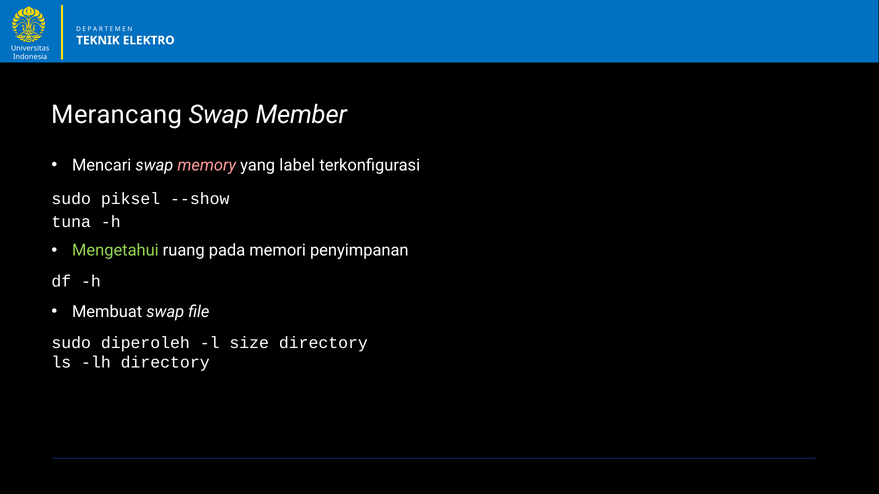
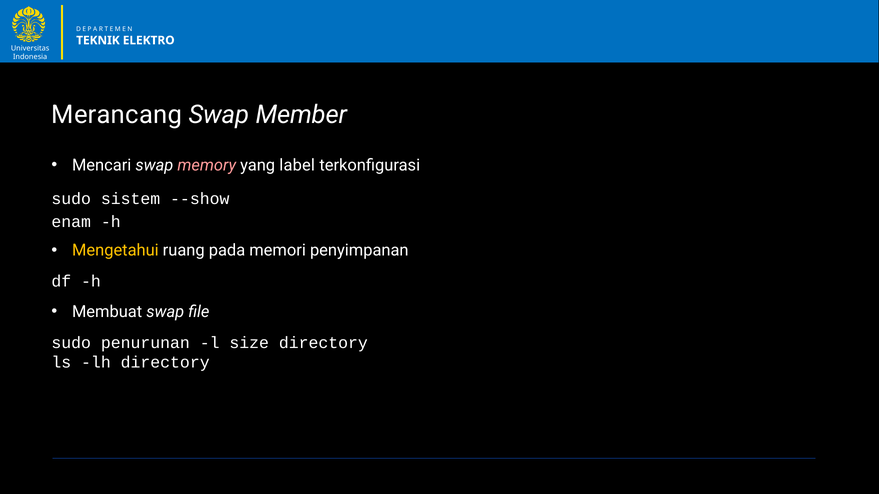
piksel: piksel -> sistem (131, 199)
tuna: tuna -> enam (71, 222)
Mengetahui colour: light green -> yellow (115, 251)
diperoleh: diperoleh -> penurunan (145, 343)
